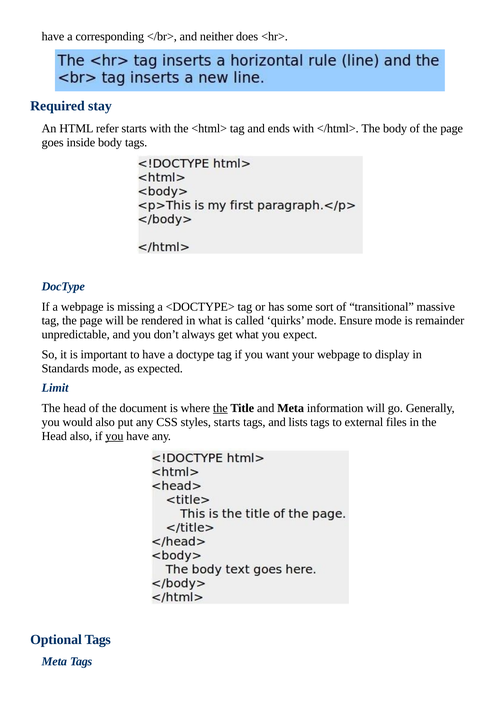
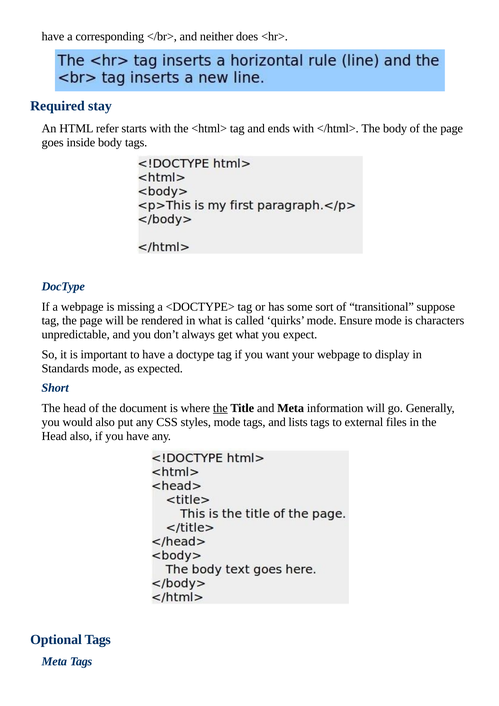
massive: massive -> suppose (436, 307)
remainder: remainder -> characters (440, 321)
Limit: Limit -> Short (55, 388)
styles starts: starts -> mode (227, 422)
you underline: present -> none (114, 436)
